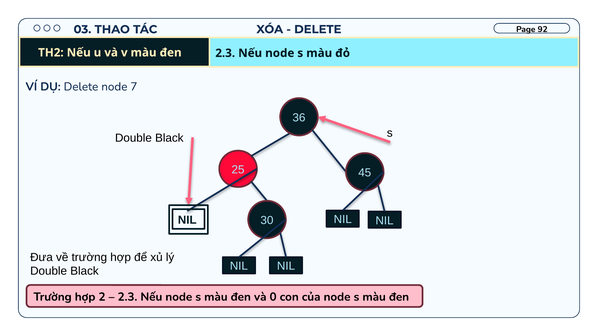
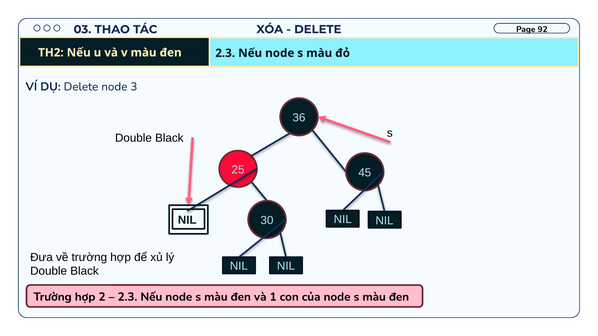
7: 7 -> 3 (134, 87)
0: 0 -> 1 (273, 297)
